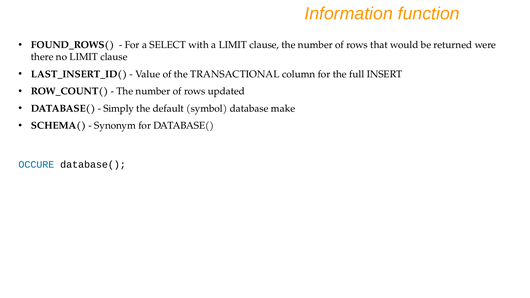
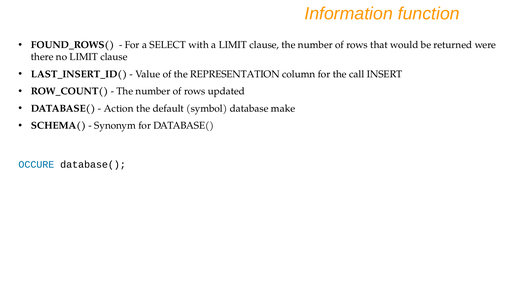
TRANSACTIONAL: TRANSACTIONAL -> REPRESENTATION (235, 74)
full: full -> call (357, 74)
Simply: Simply -> Action (119, 109)
